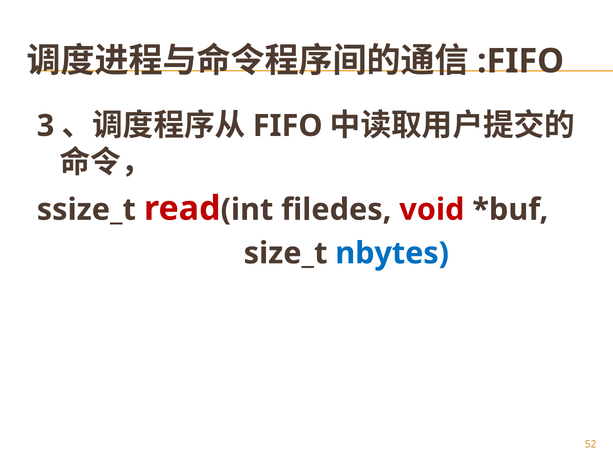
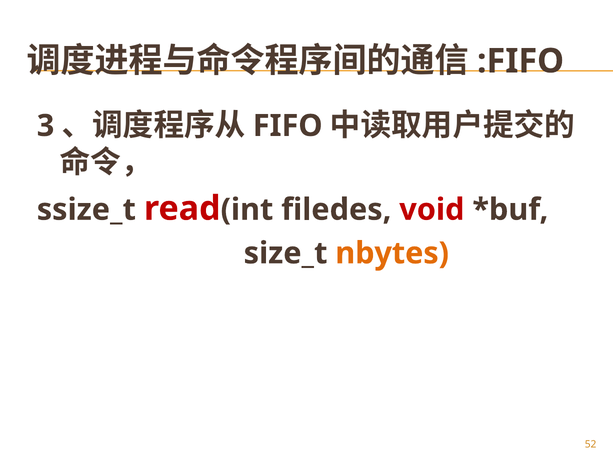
nbytes colour: blue -> orange (392, 253)
